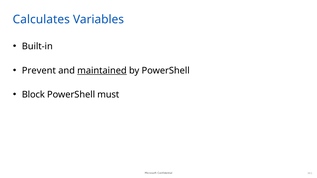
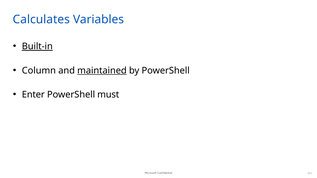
Built-in underline: none -> present (37, 47)
Prevent: Prevent -> Column (39, 71)
Block: Block -> Enter (33, 95)
